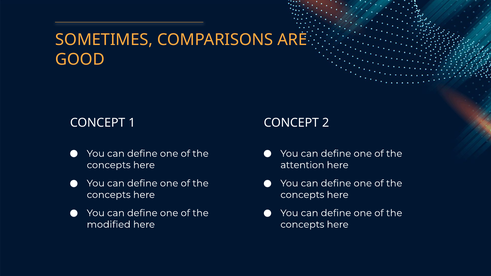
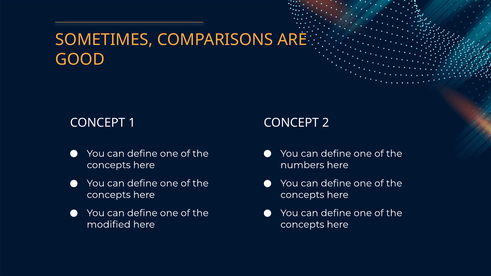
attention: attention -> numbers (302, 165)
